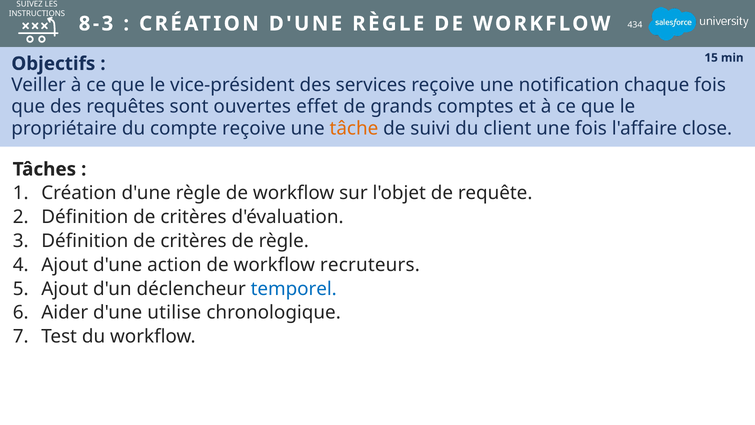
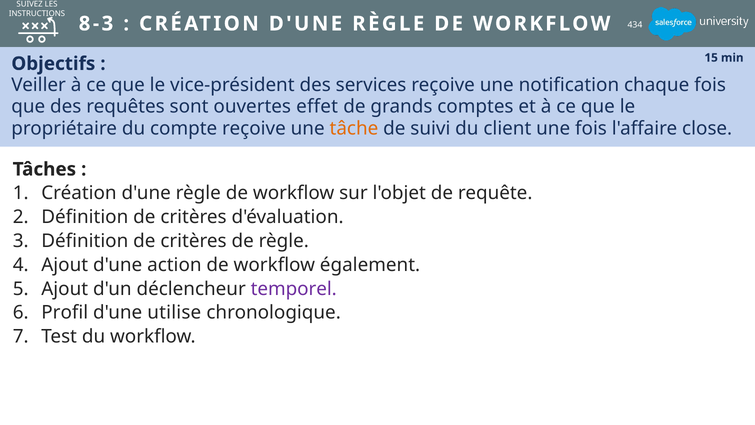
recruteurs: recruteurs -> également (370, 265)
temporel colour: blue -> purple (294, 289)
Aider: Aider -> Profil (65, 312)
